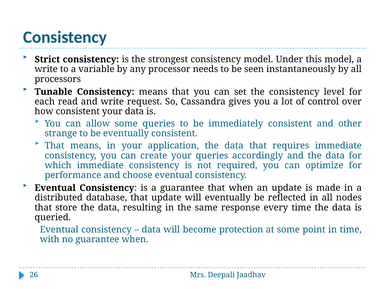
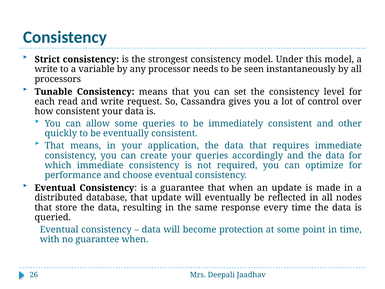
strange: strange -> quickly (61, 133)
